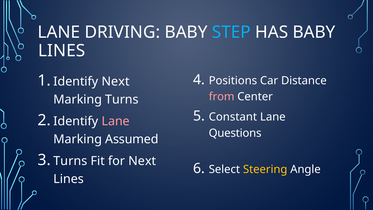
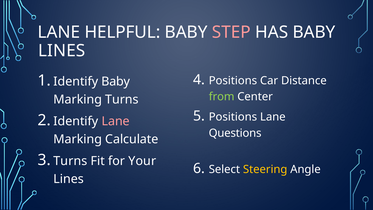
DRIVING: DRIVING -> HELPFUL (122, 32)
STEP colour: light blue -> pink (231, 32)
Identify Next: Next -> Baby (116, 82)
from colour: pink -> light green (222, 97)
Constant: Constant -> Positions (233, 117)
Assumed: Assumed -> Calculate (132, 139)
for Next: Next -> Your (142, 161)
